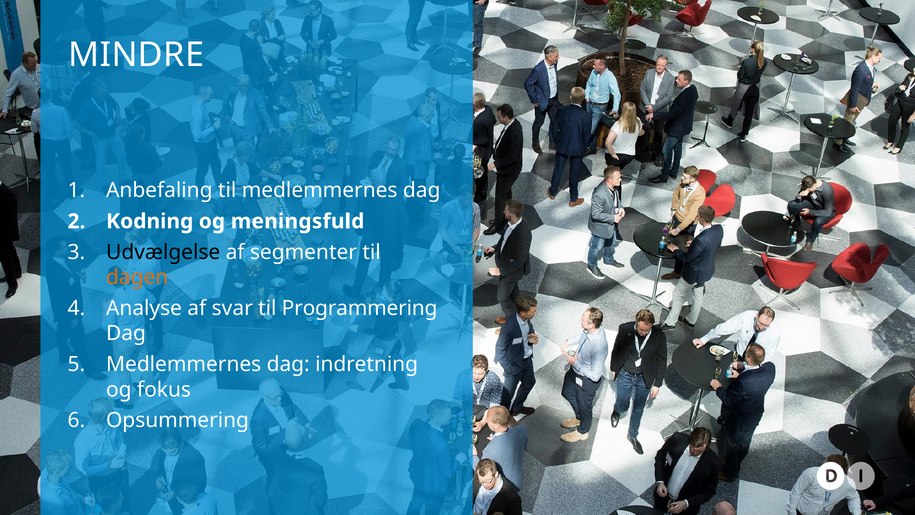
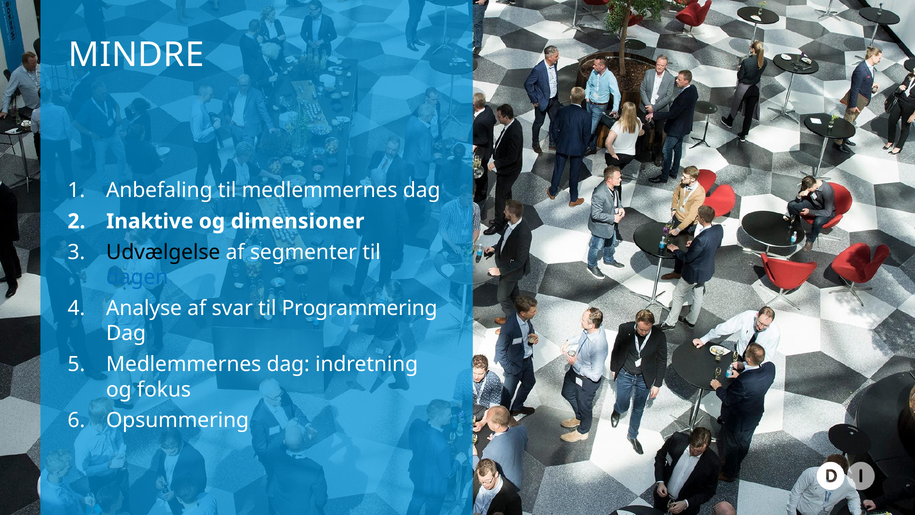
Kodning: Kodning -> Inaktive (150, 221)
meningsfuld: meningsfuld -> dimensioner (298, 221)
dagen colour: orange -> blue (137, 277)
